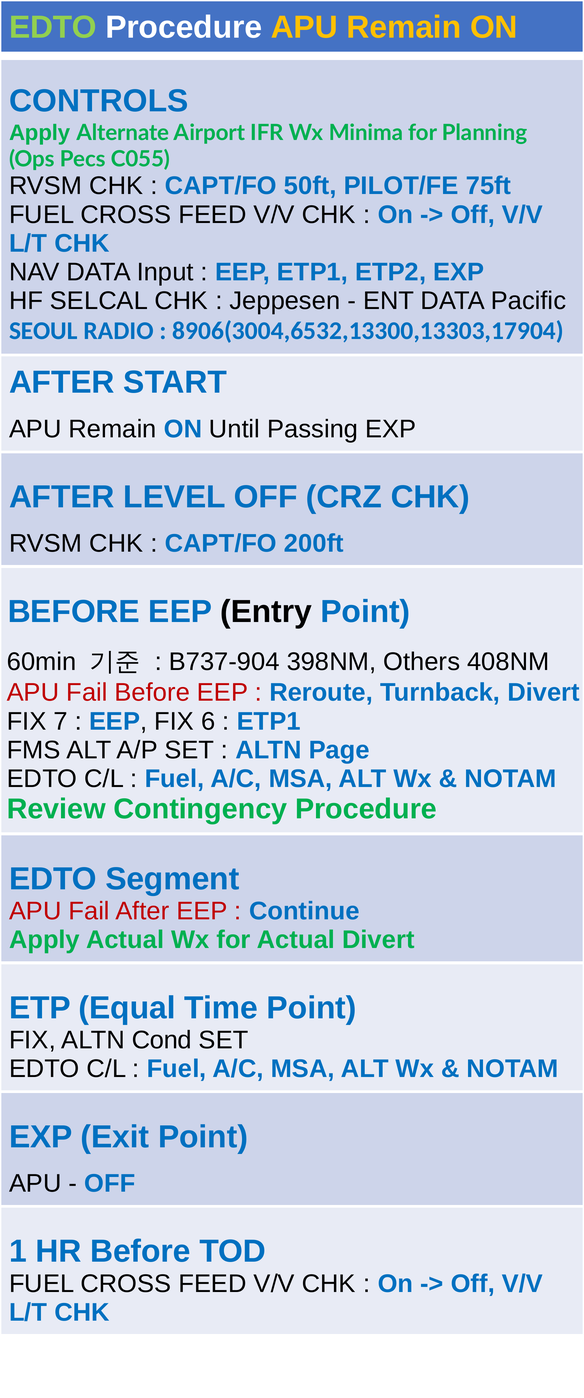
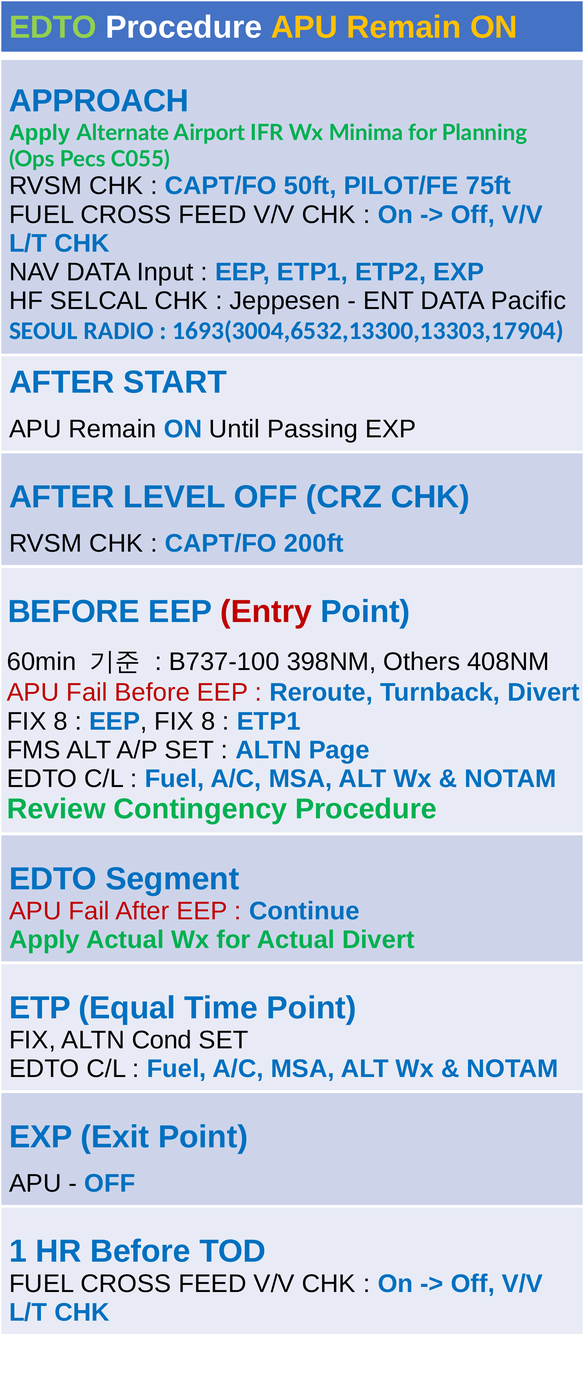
CONTROLS: CONTROLS -> APPROACH (99, 101)
8906(3004,6532,13300,13303,17904: 8906(3004,6532,13300,13303,17904 -> 1693(3004,6532,13300,13303,17904 (368, 331)
Entry colour: black -> red (266, 611)
B737-904: B737-904 -> B737-100 (224, 661)
7: 7 -> 8 (60, 721)
EEP FIX 6: 6 -> 8 (208, 721)
